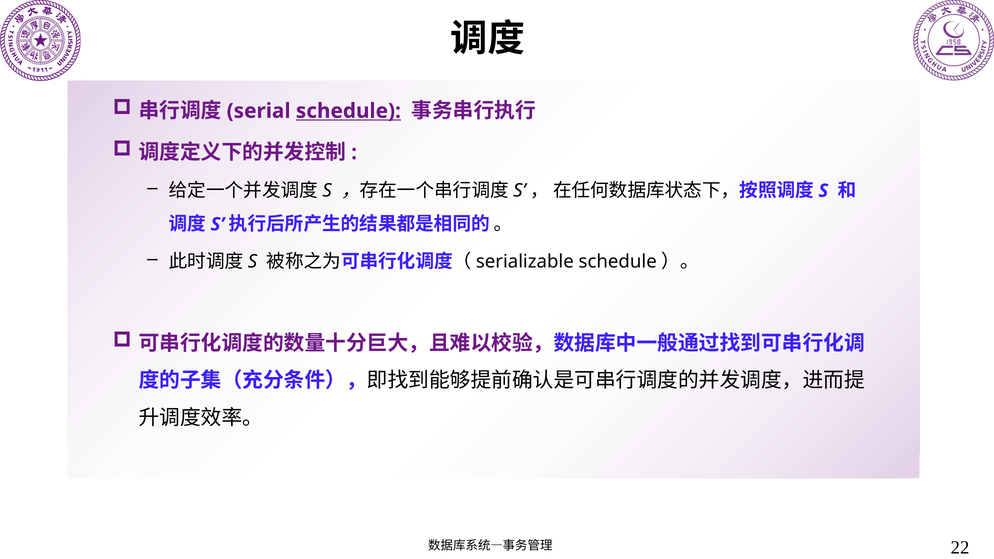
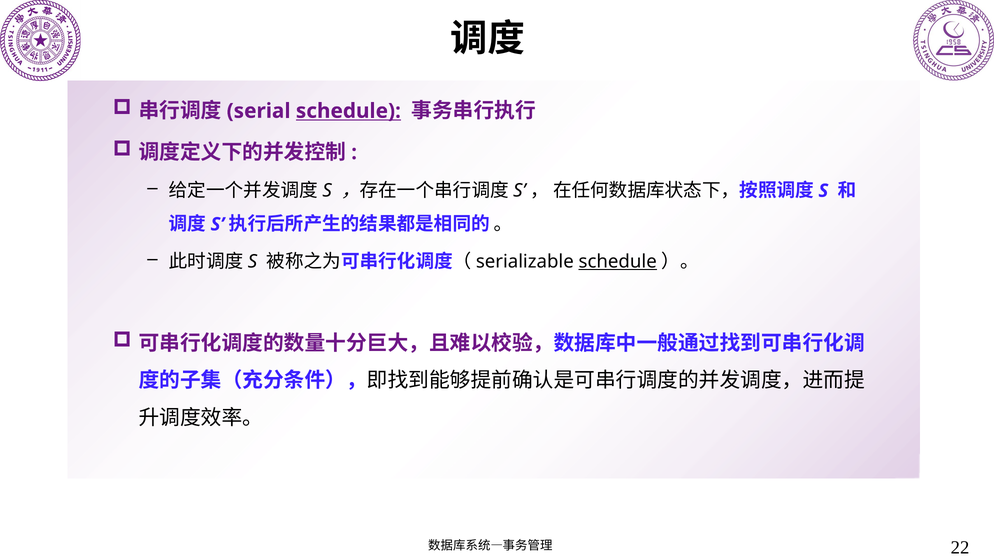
schedule underline: none -> present (618, 262)
